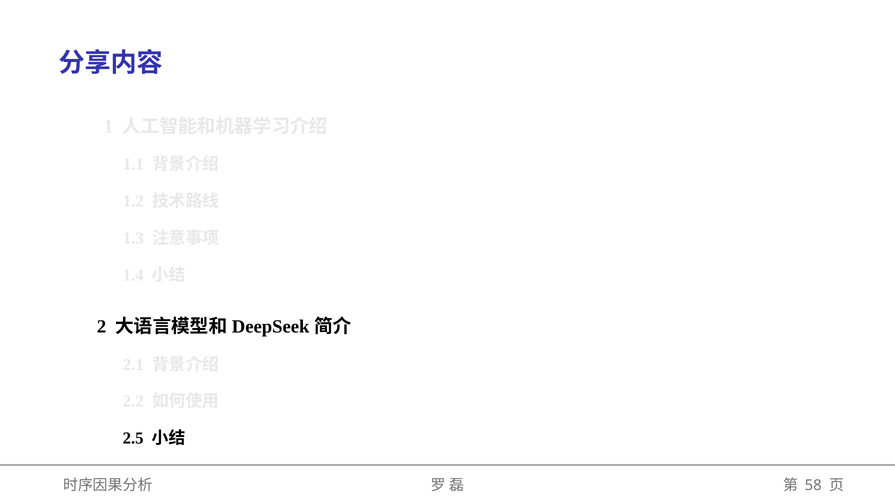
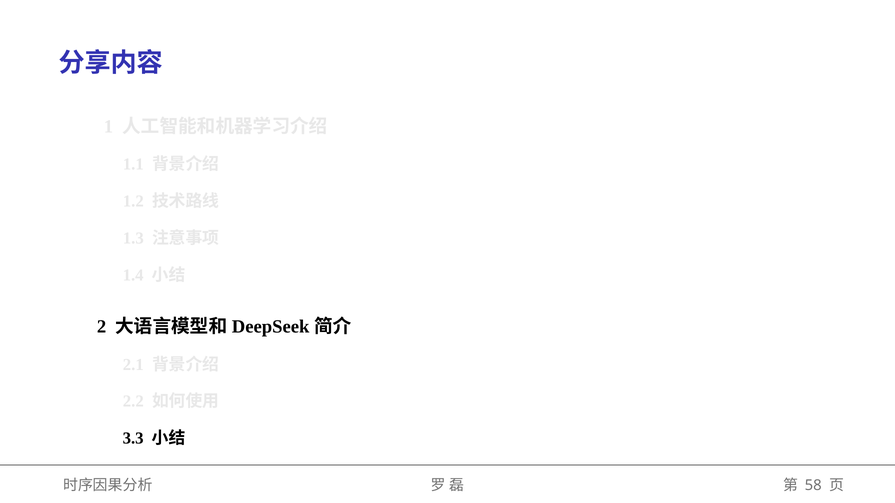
2.5: 2.5 -> 3.3 (133, 439)
